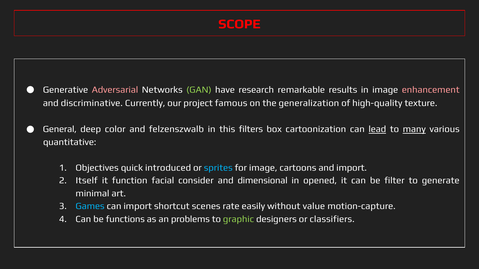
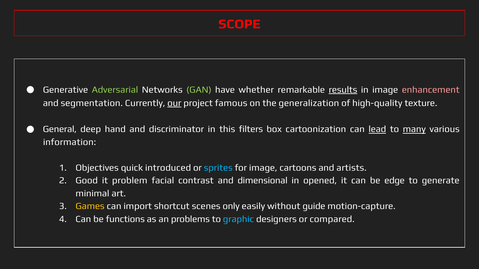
Adversarial colour: pink -> light green (115, 90)
research: research -> whether (256, 90)
results underline: none -> present (343, 90)
discriminative: discriminative -> segmentation (92, 103)
our underline: none -> present (174, 103)
color: color -> hand (115, 129)
felzenszwalb: felzenszwalb -> discriminator (176, 129)
quantitative: quantitative -> information (70, 142)
and import: import -> artists (352, 168)
Itself: Itself -> Good (87, 181)
function: function -> problem (130, 181)
consider: consider -> contrast (196, 181)
filter: filter -> edge (395, 181)
Games colour: light blue -> yellow (90, 206)
rate: rate -> only (231, 206)
value: value -> guide (314, 206)
graphic colour: light green -> light blue (239, 219)
classifiers: classifiers -> compared (332, 219)
